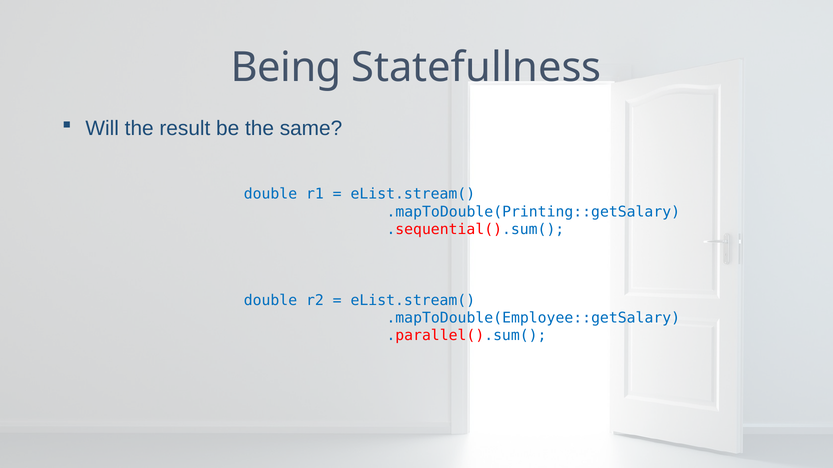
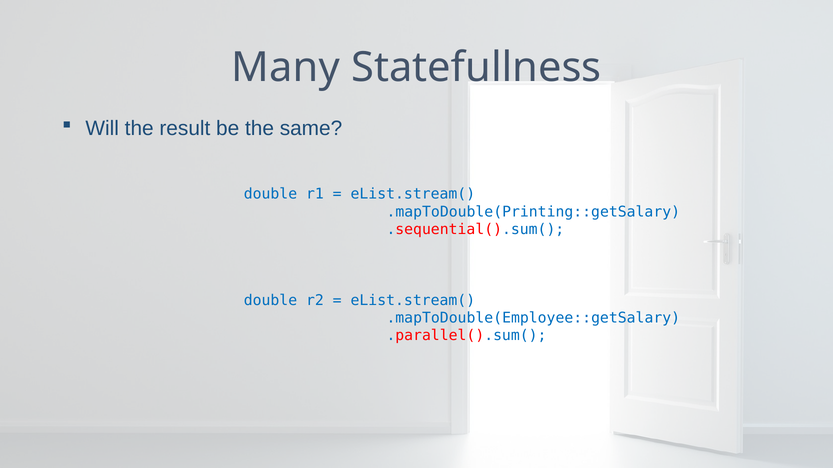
Being: Being -> Many (286, 67)
